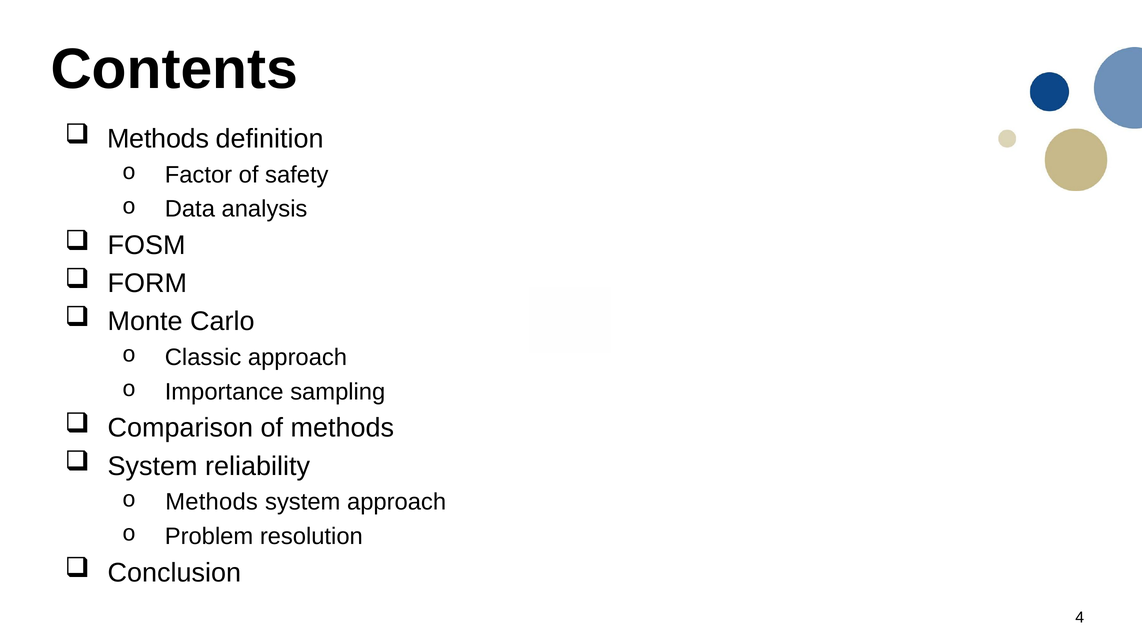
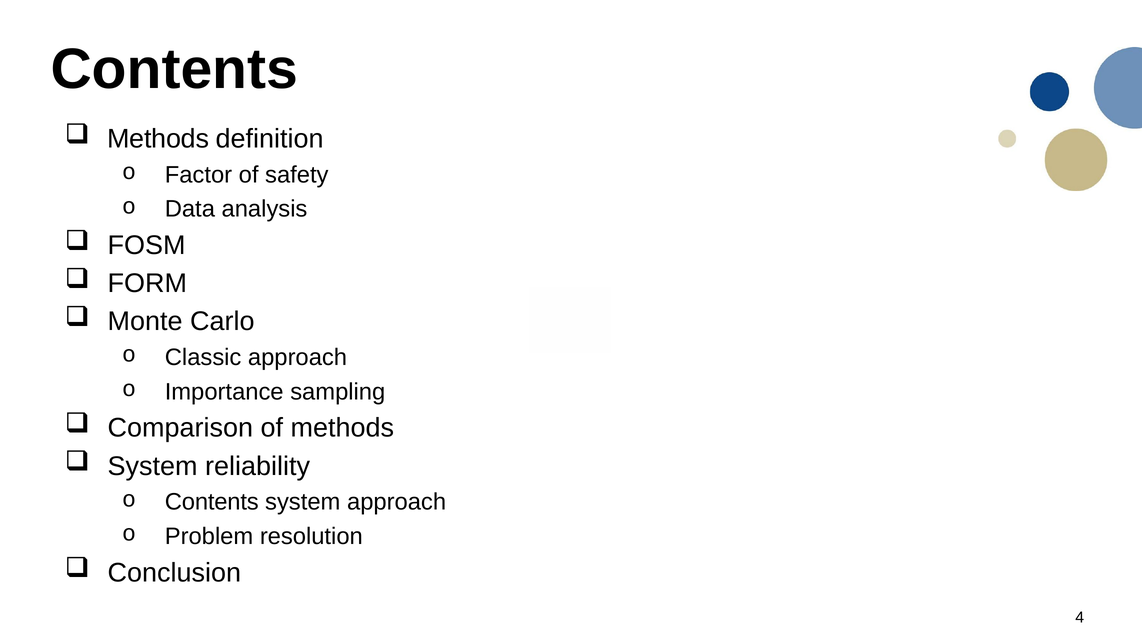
Methods: Methods -> Contents (212, 502)
